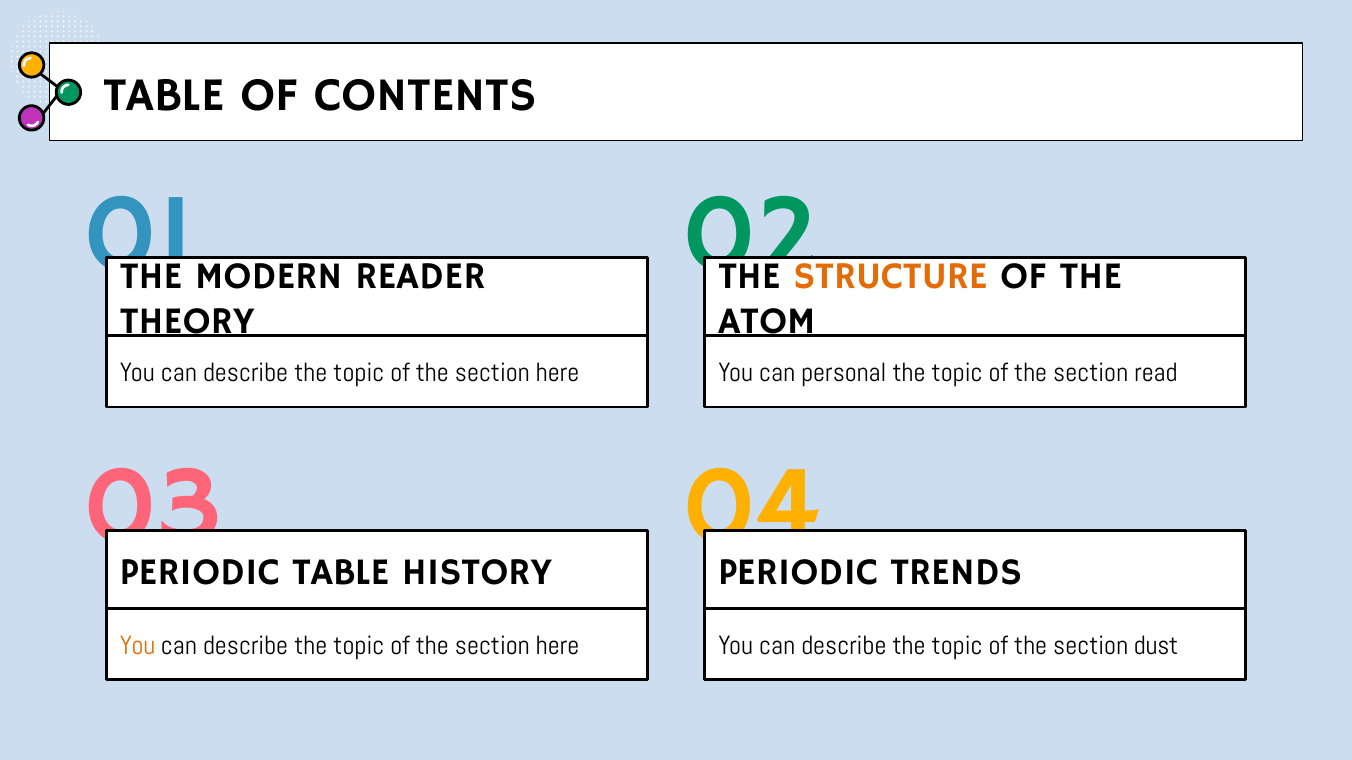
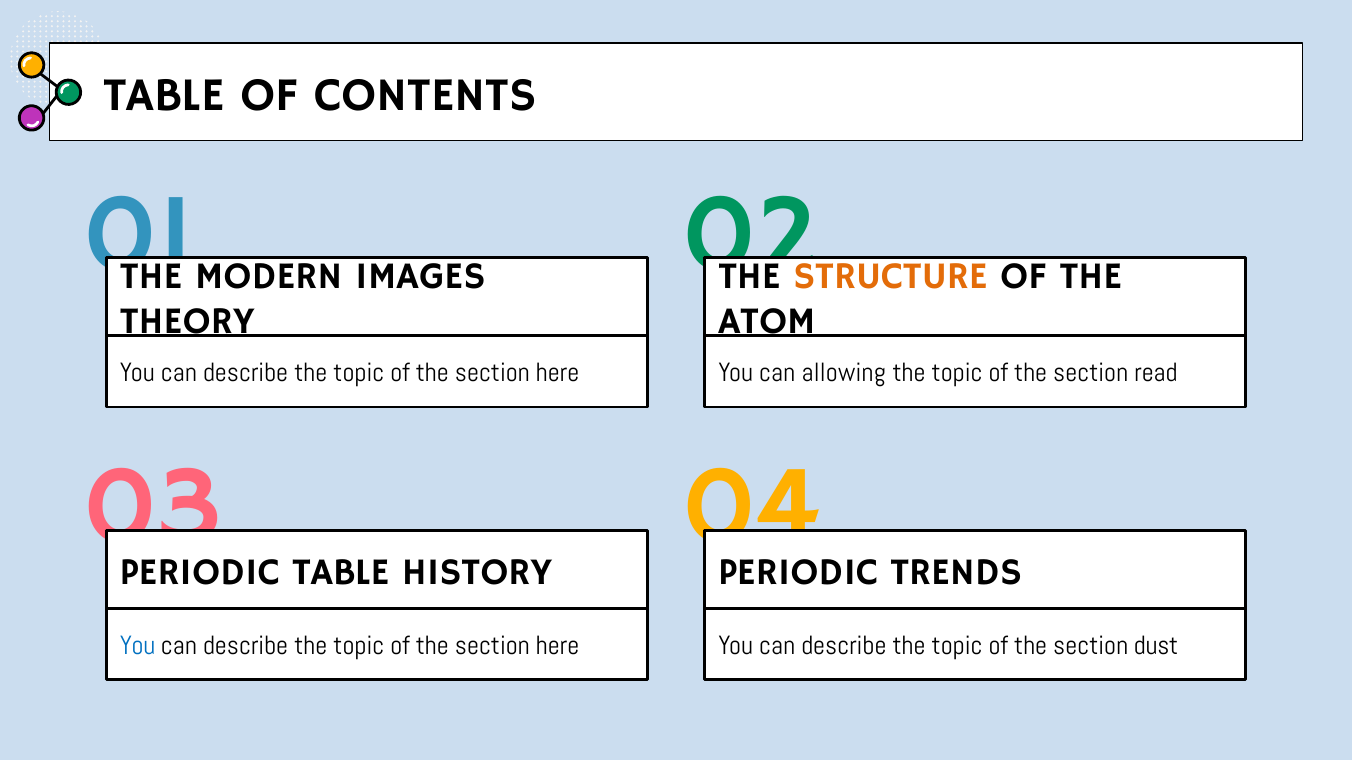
READER: READER -> IMAGES (420, 277)
personal: personal -> allowing (844, 373)
You colour: orange -> blue (138, 646)
